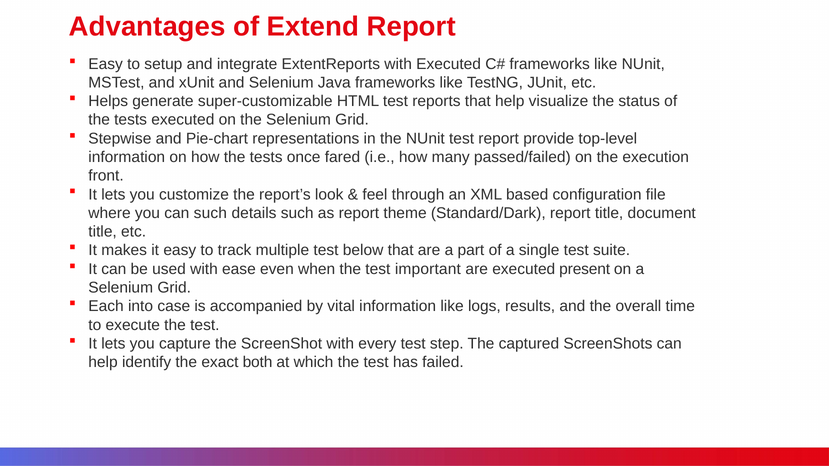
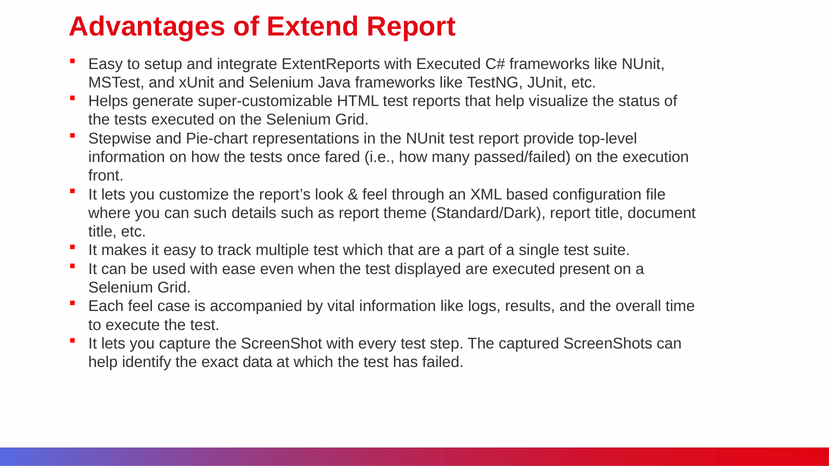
test below: below -> which (363, 250)
important: important -> displayed (428, 269)
Each into: into -> feel (141, 306)
both: both -> data (258, 362)
